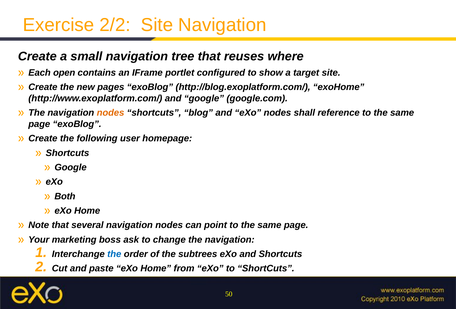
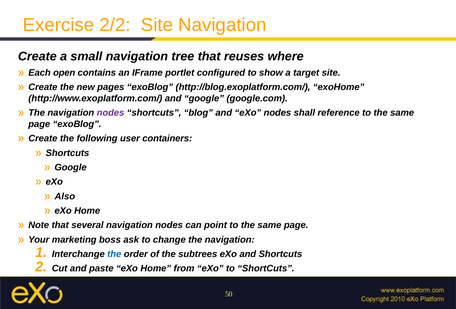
nodes colour: orange -> purple (111, 113)
homepage: homepage -> containers (167, 139)
Both: Both -> Also (65, 196)
